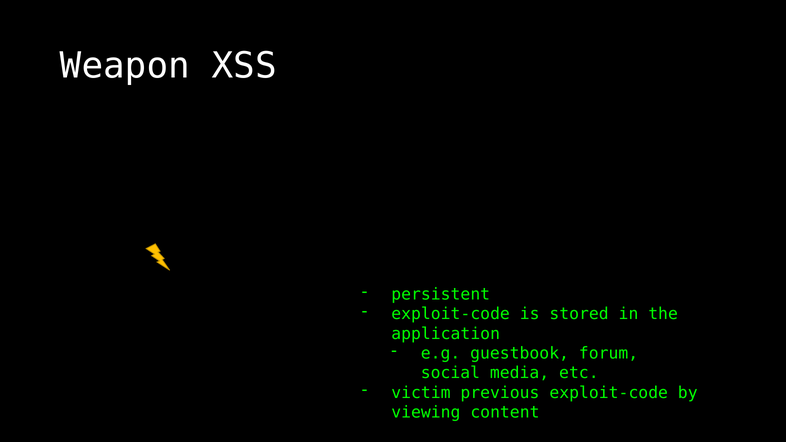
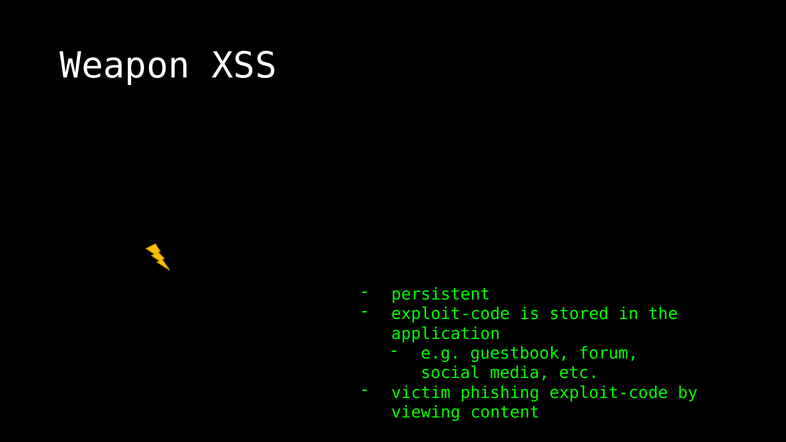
previous: previous -> phishing (500, 393)
